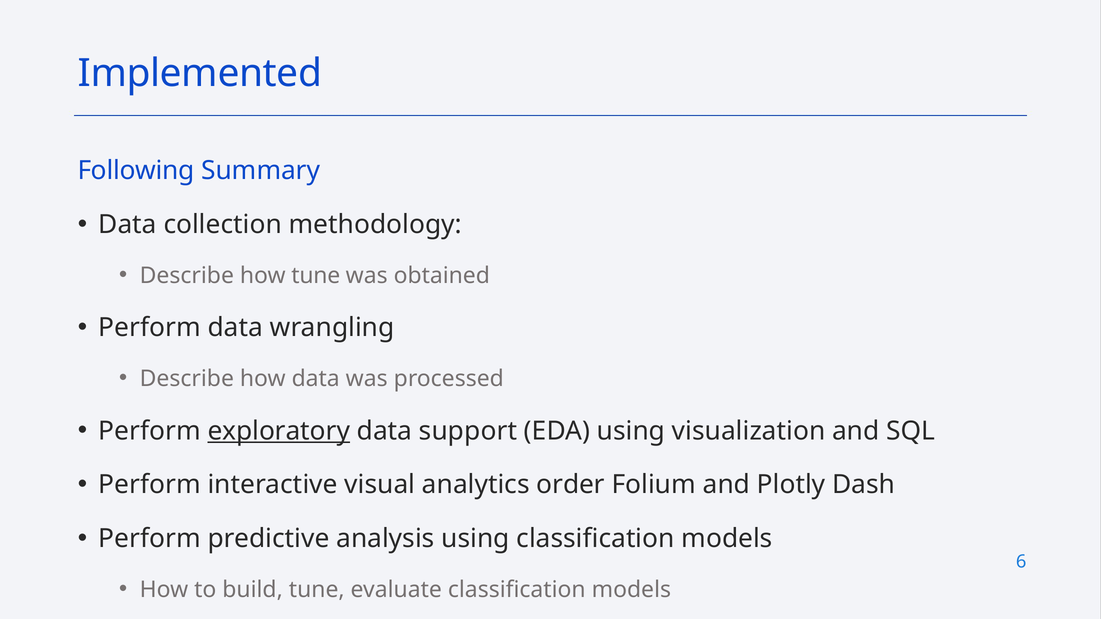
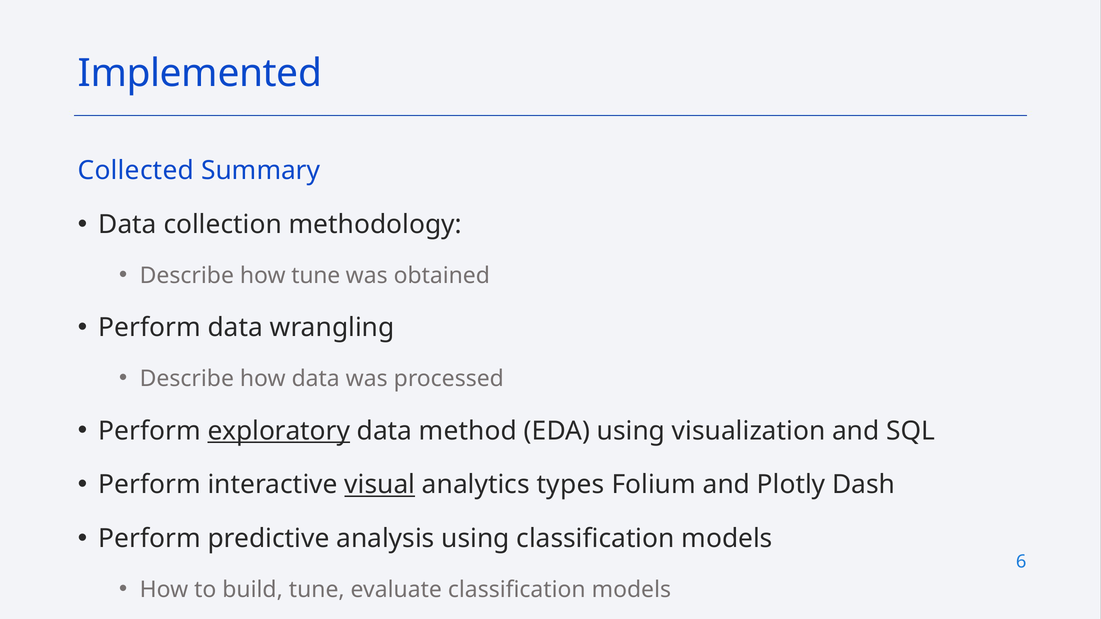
Following: Following -> Collected (136, 171)
support: support -> method (468, 431)
visual underline: none -> present (380, 485)
order: order -> types (571, 485)
